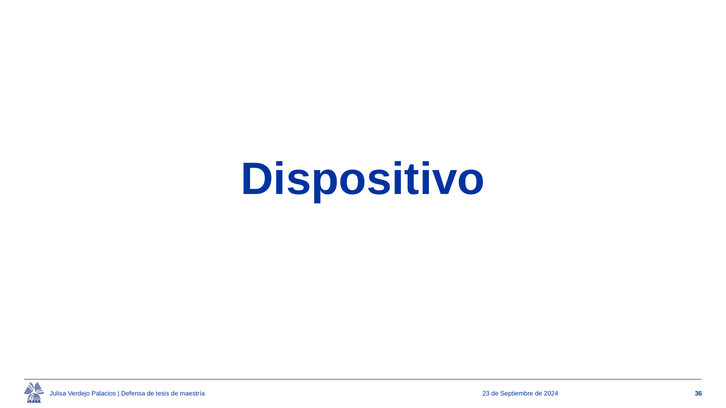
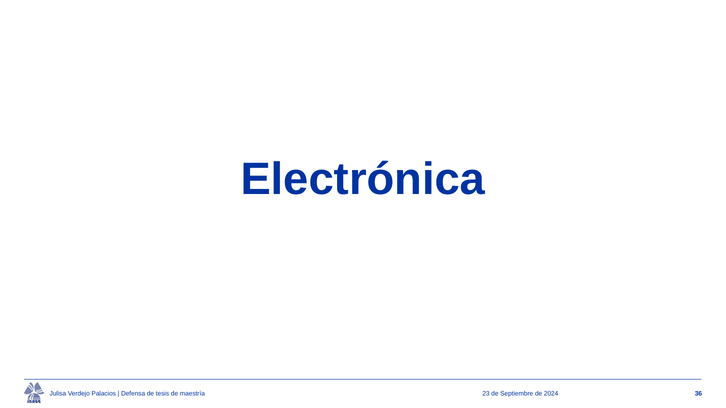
Dispositivo: Dispositivo -> Electrónica (363, 180)
